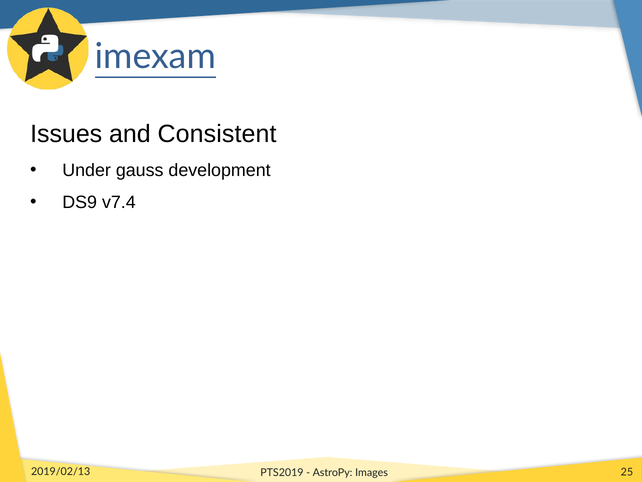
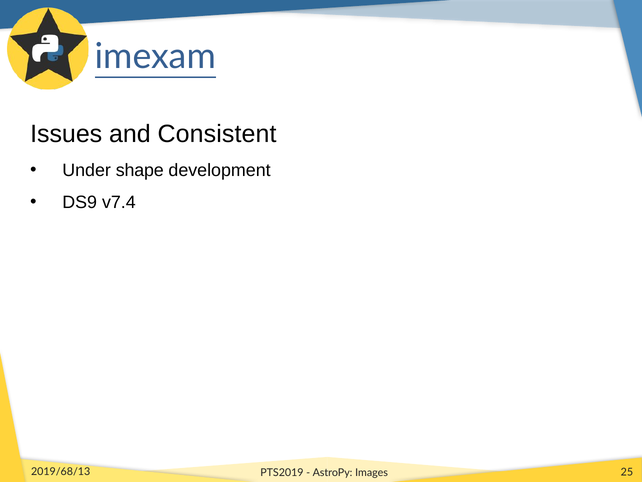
gauss: gauss -> shape (140, 170)
2019/02/13: 2019/02/13 -> 2019/68/13 (61, 471)
